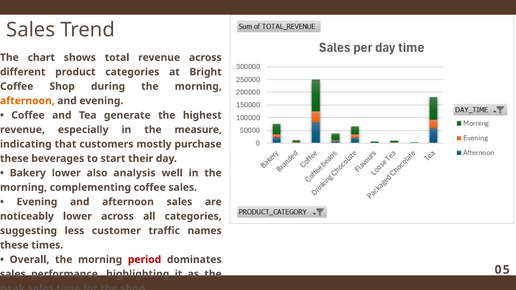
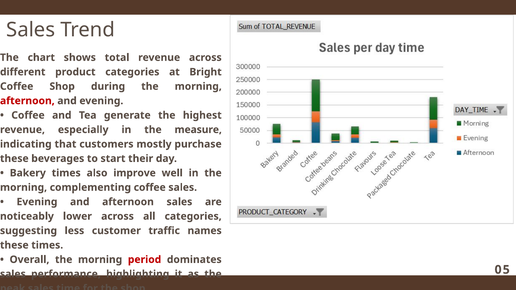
afternoon colour: orange -> red (27, 101)
Bakery lower: lower -> times (66, 173)
analysis: analysis -> improve (135, 173)
